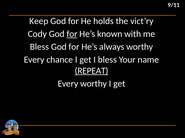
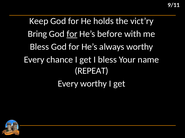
Cody: Cody -> Bring (37, 34)
known: known -> before (110, 34)
REPEAT underline: present -> none (92, 71)
